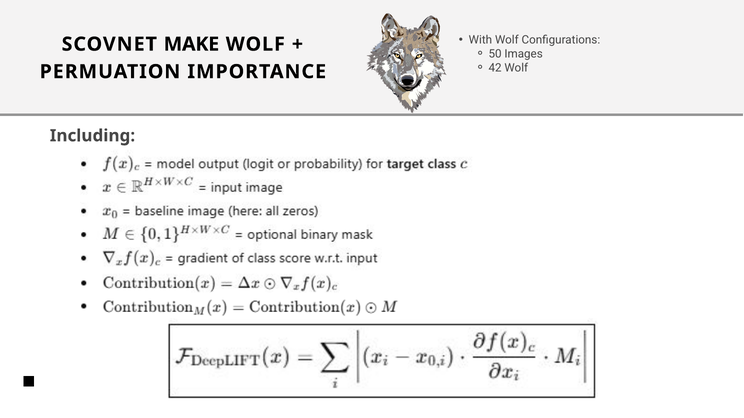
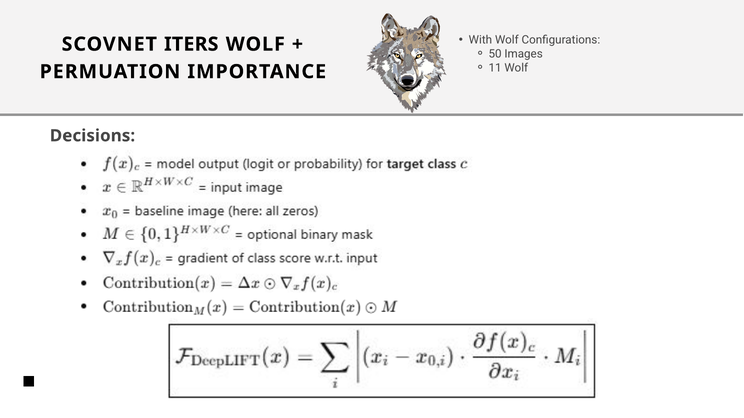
MAKE: MAKE -> ITERS (191, 44)
42: 42 -> 11 (495, 68)
Including: Including -> Decisions (92, 136)
